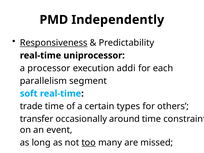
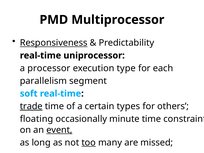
Independently: Independently -> Multiprocessor (118, 20)
addi: addi -> type (126, 68)
trade underline: none -> present (31, 106)
transfer: transfer -> floating (36, 119)
around: around -> minute (124, 119)
event underline: none -> present (59, 130)
